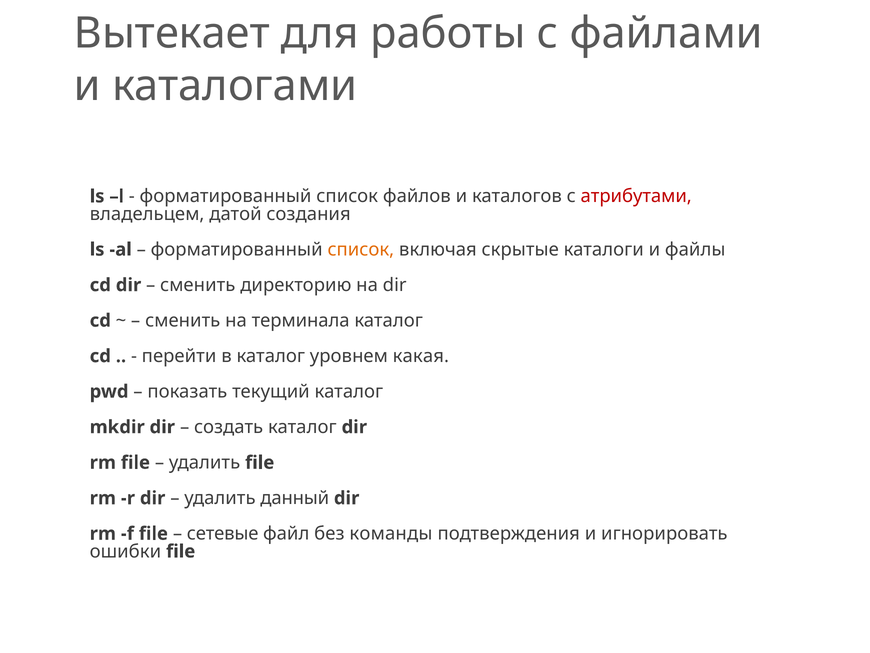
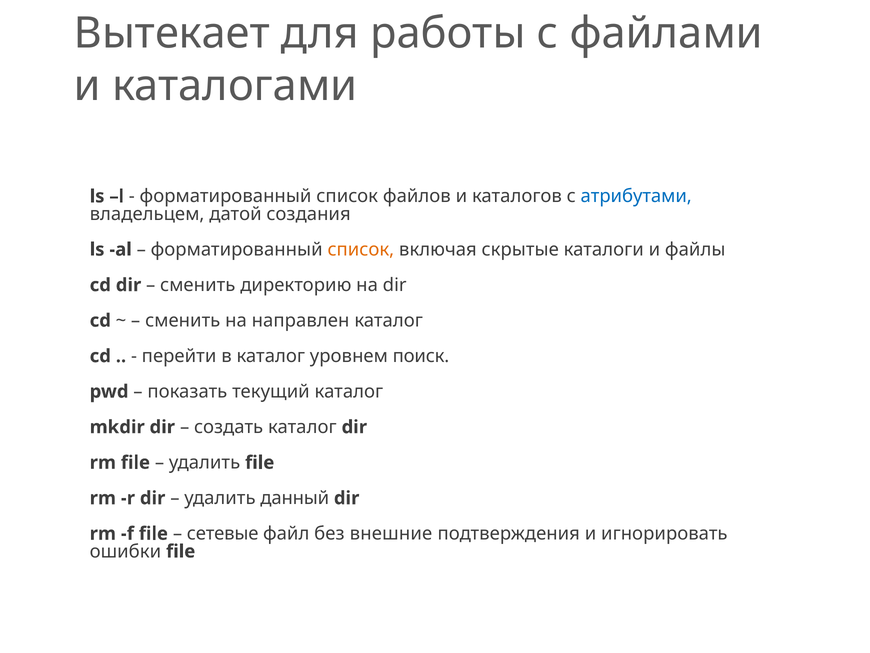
атрибутами colour: red -> blue (636, 196)
терминала: терминала -> направлен (301, 320)
какая: какая -> поиск (421, 356)
команды: команды -> внешние (391, 533)
